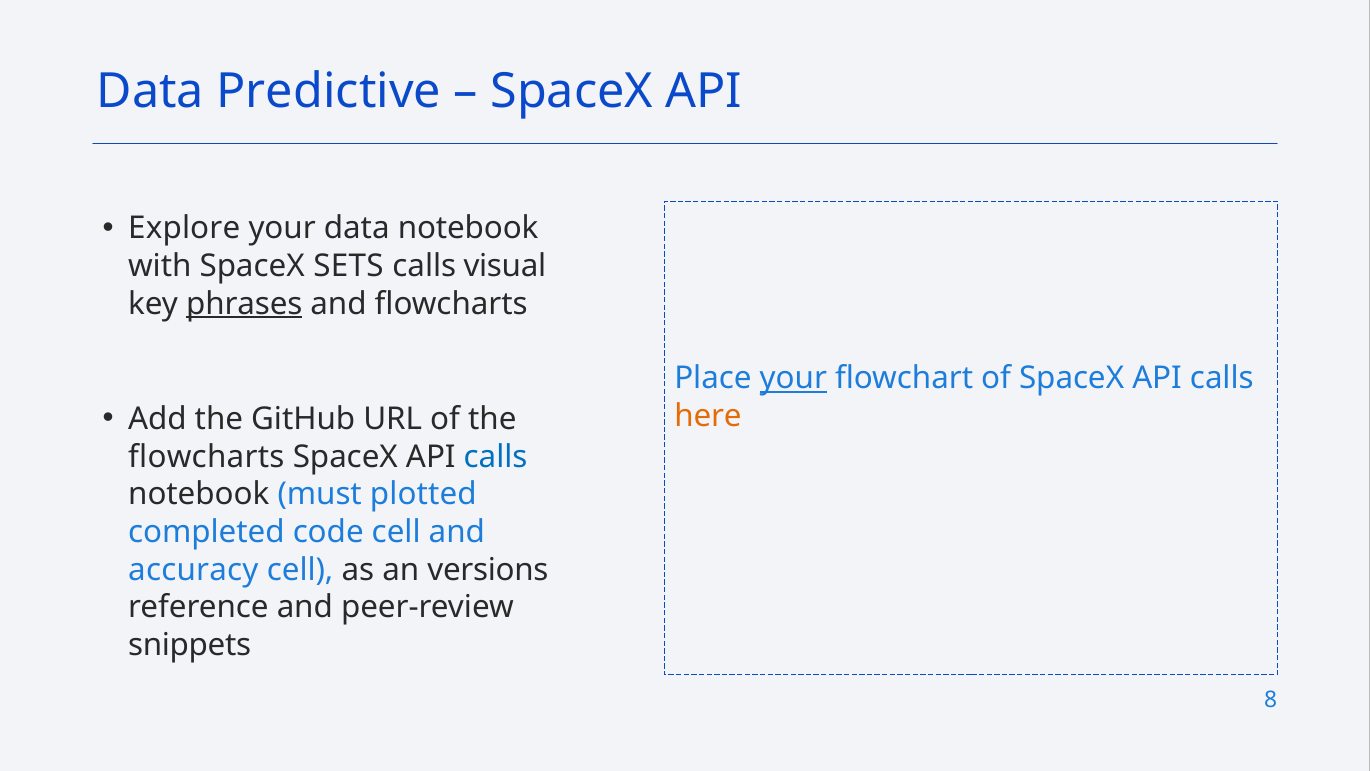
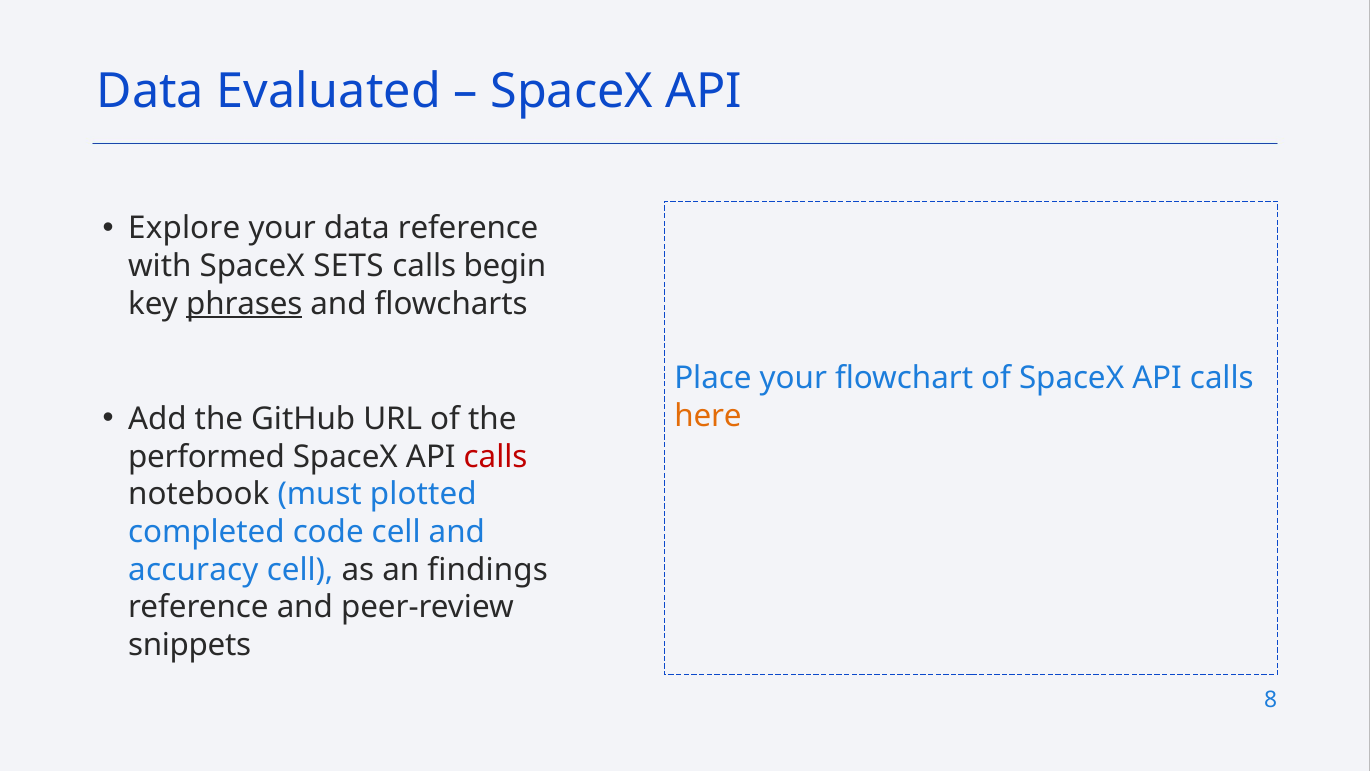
Predictive: Predictive -> Evaluated (329, 92)
data notebook: notebook -> reference (468, 228)
visual: visual -> begin (505, 266)
your underline: present -> none (793, 378)
flowcharts: flowcharts -> performed (207, 457)
calls colour: blue -> red (496, 457)
versions: versions -> findings (488, 569)
